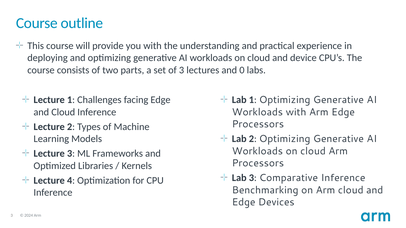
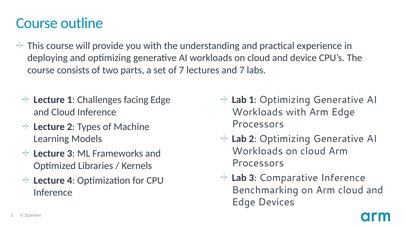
of 3: 3 -> 7 (182, 70)
and 0: 0 -> 7 (242, 70)
